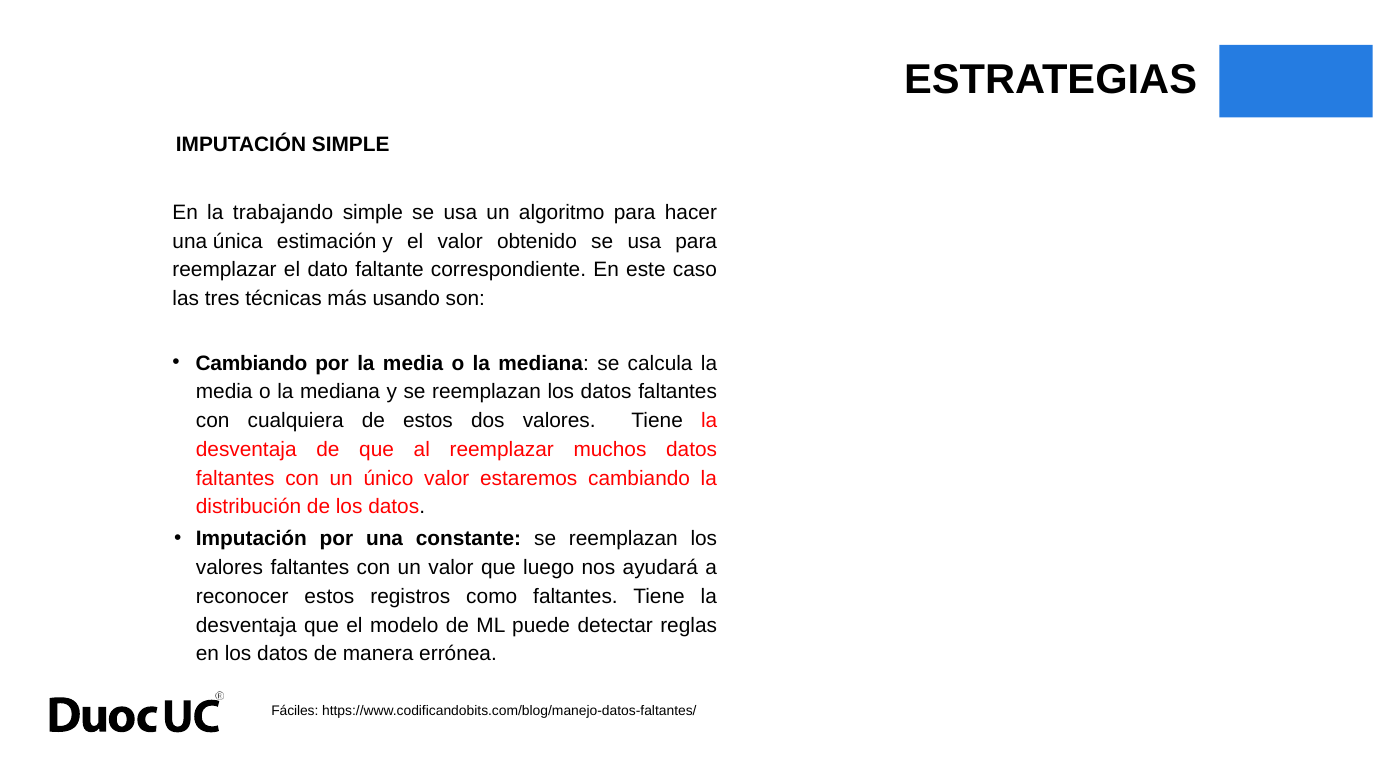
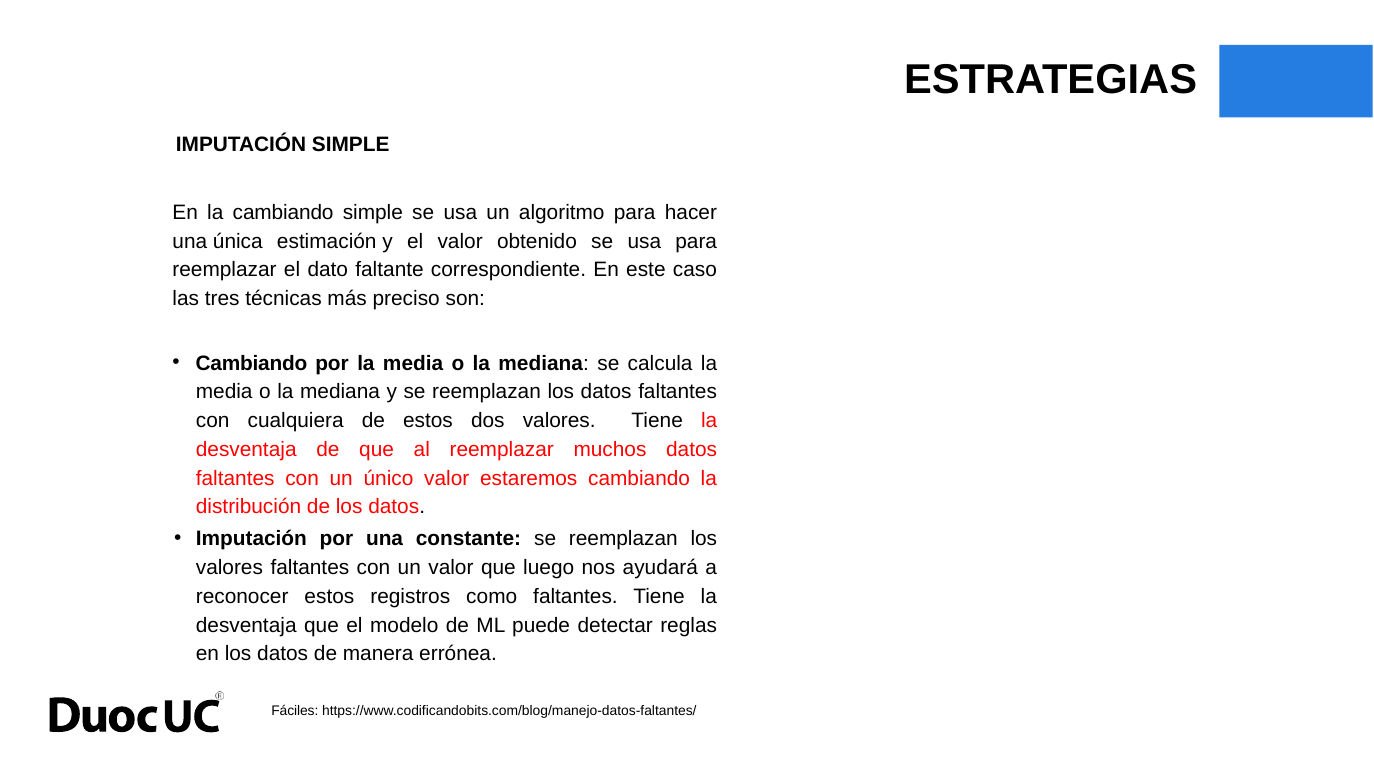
la trabajando: trabajando -> cambiando (283, 213)
usando: usando -> preciso (406, 299)
